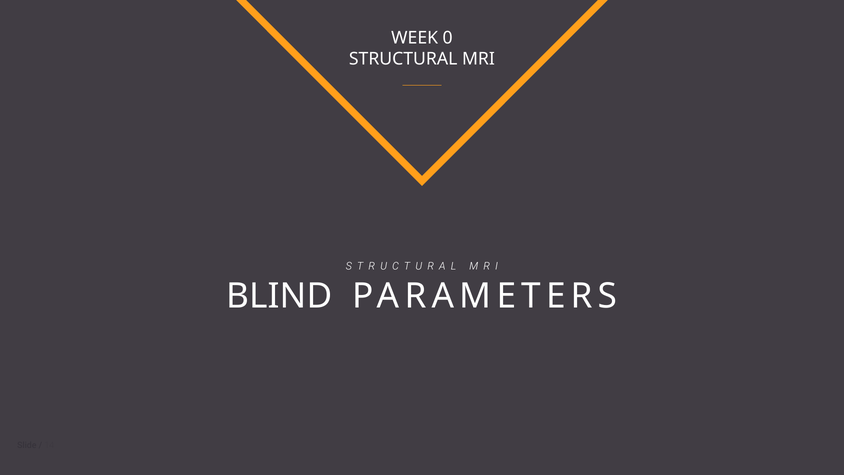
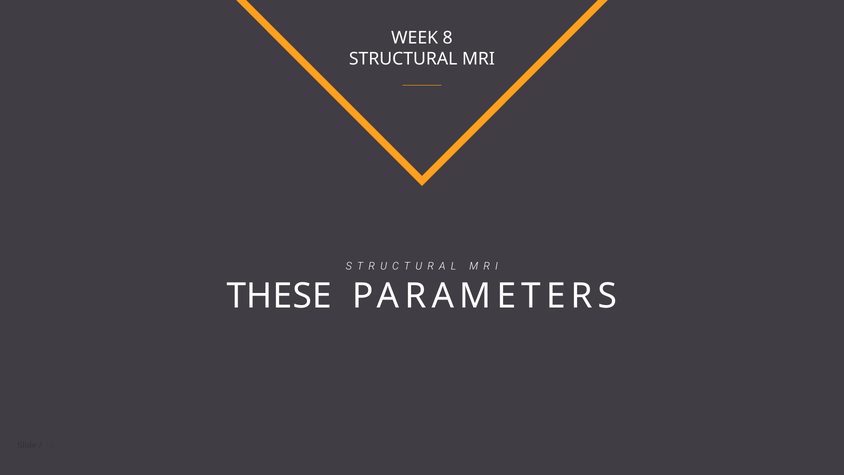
0: 0 -> 8 (448, 38)
BLIND: BLIND -> THESE (279, 296)
